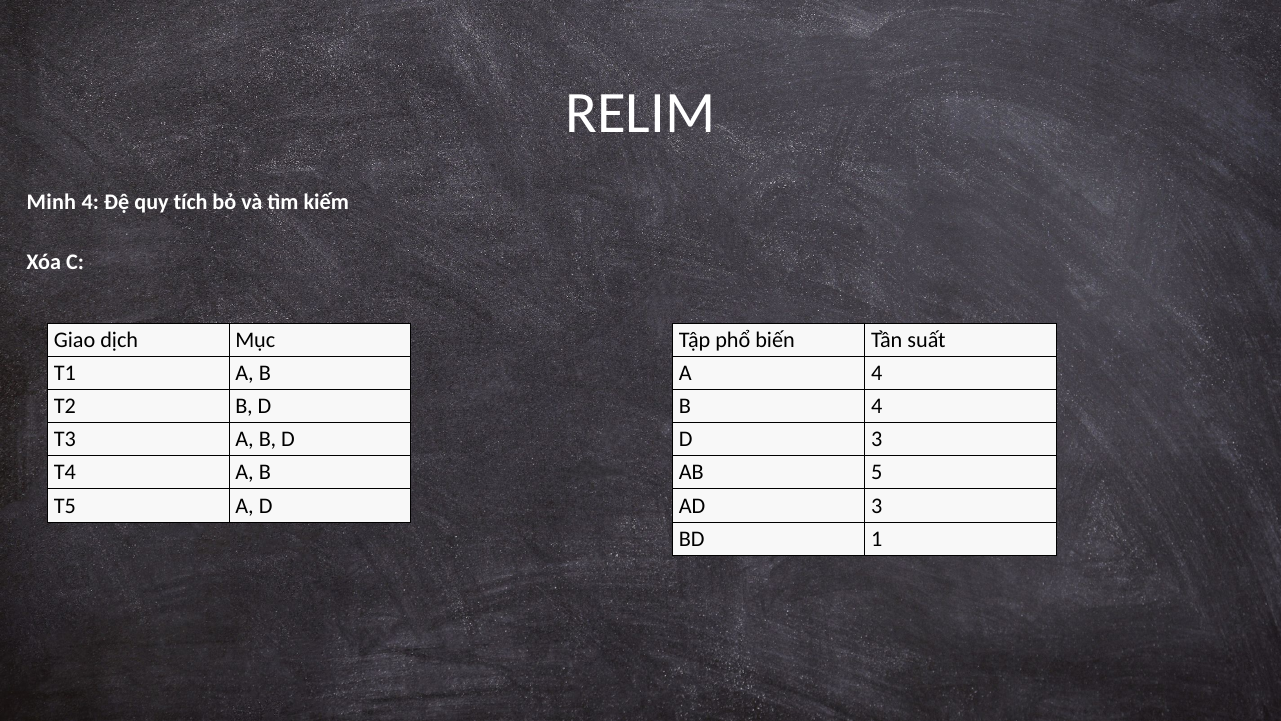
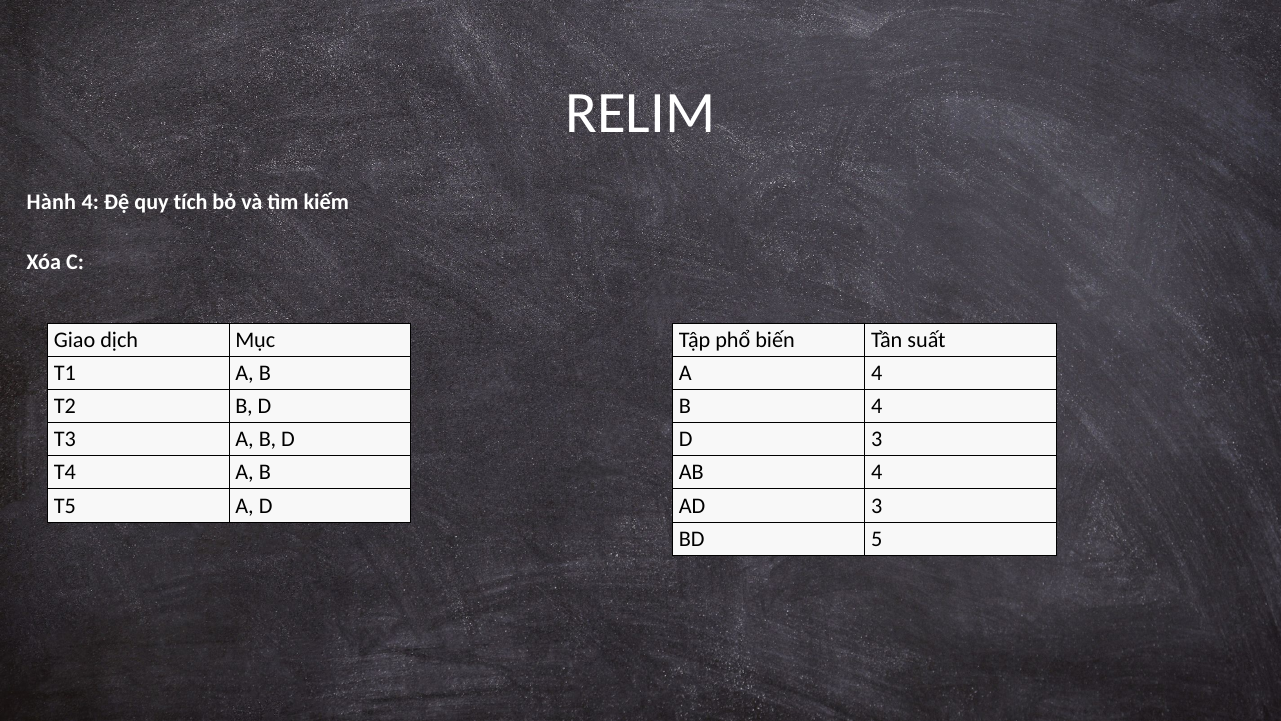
Minh: Minh -> Hành (51, 202)
AB 5: 5 -> 4 (877, 472)
1: 1 -> 5 (877, 539)
